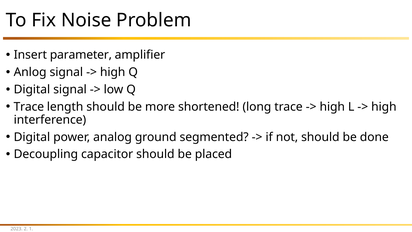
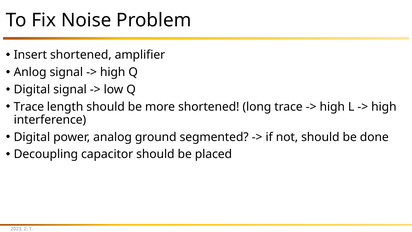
Insert parameter: parameter -> shortened (81, 55)
